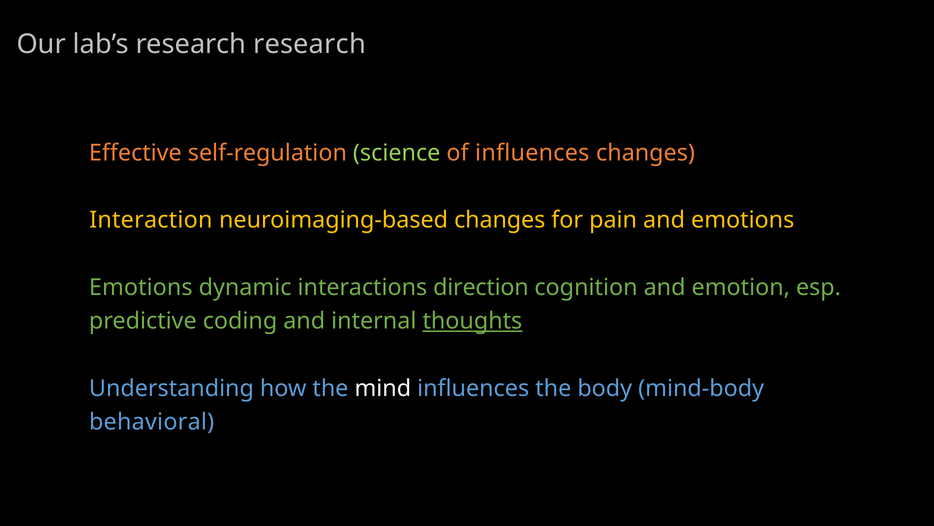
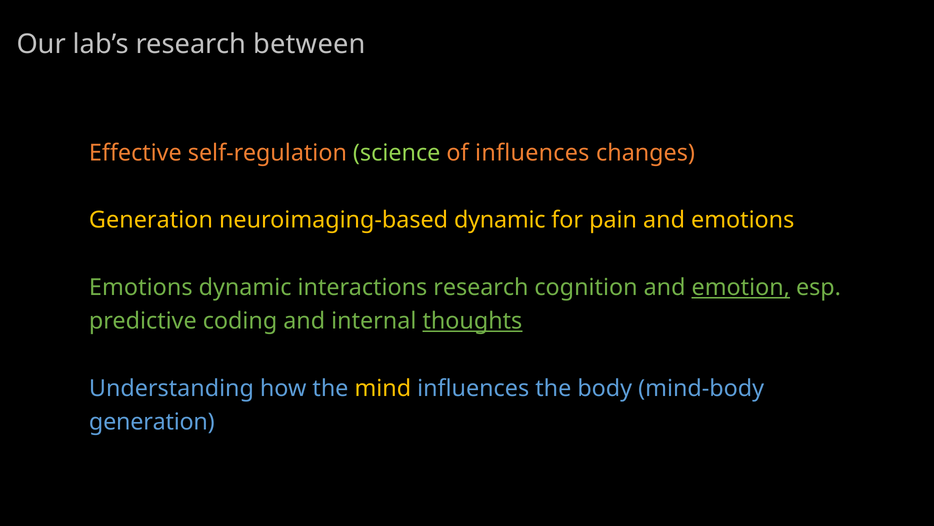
research research: research -> between (309, 44)
Interaction: Interaction -> Generation (151, 220)
neuroimaging-based changes: changes -> dynamic (500, 220)
interactions direction: direction -> research (481, 287)
emotion underline: none -> present (741, 287)
mind colour: white -> yellow (383, 388)
behavioral: behavioral -> generation (152, 422)
